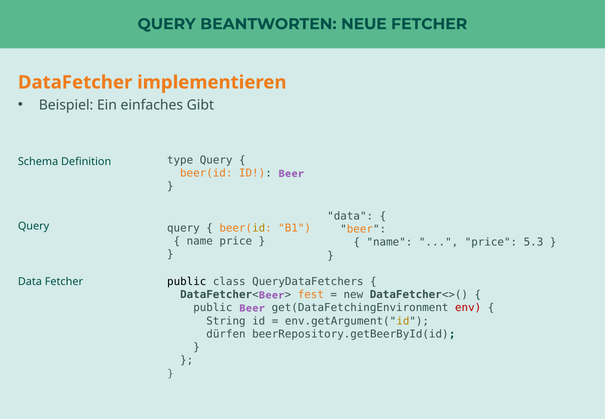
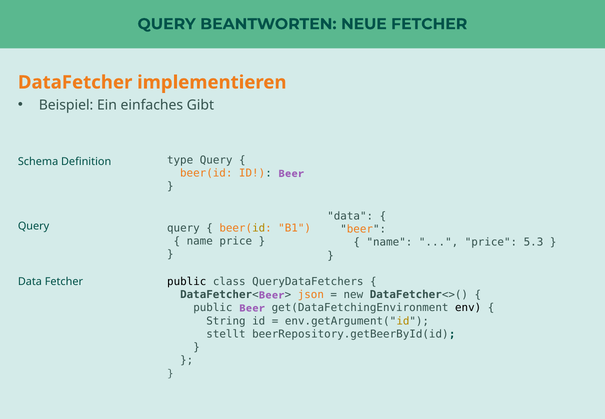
fest: fest -> json (311, 295)
env colour: red -> black (468, 308)
dürfen: dürfen -> stellt (226, 334)
